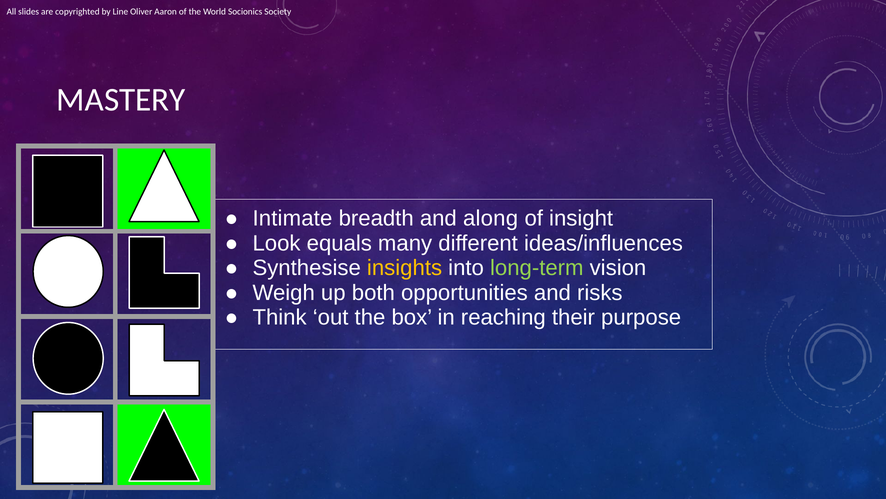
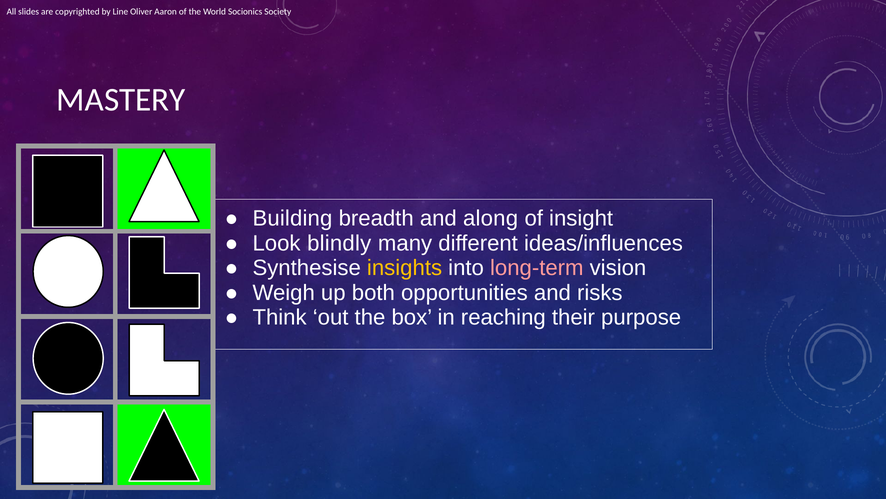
Intimate: Intimate -> Building (292, 218)
equals: equals -> blindly (339, 243)
long-term colour: light green -> pink (537, 268)
